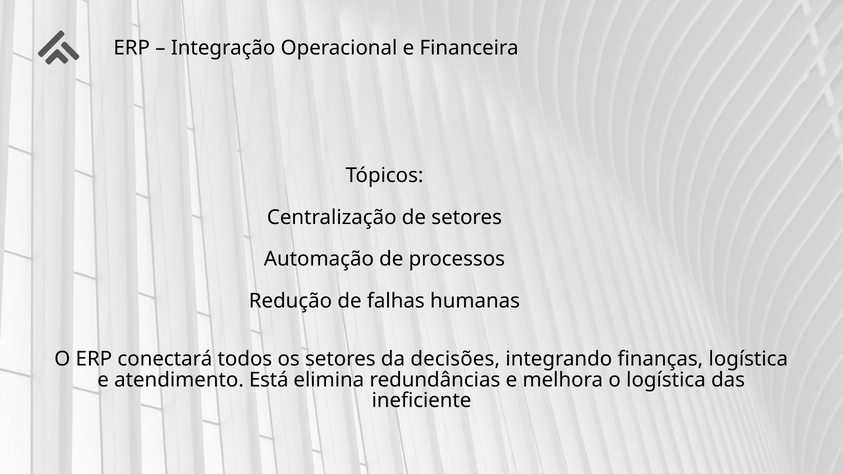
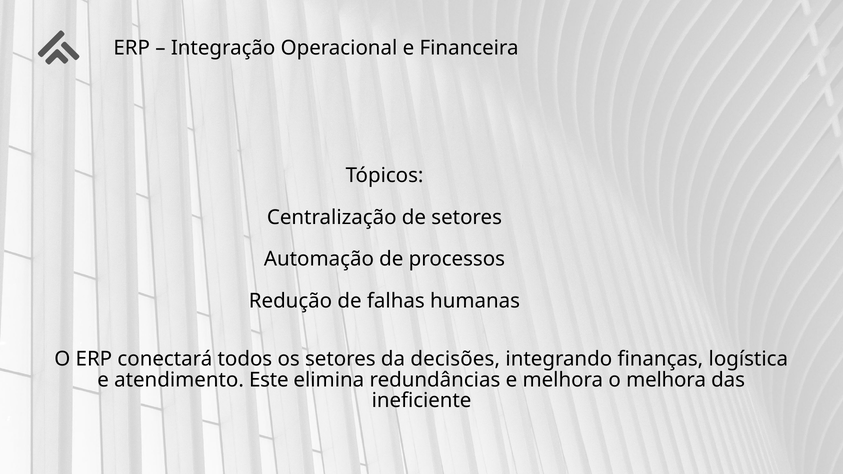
Está: Está -> Este (269, 380)
o logística: logística -> melhora (666, 380)
